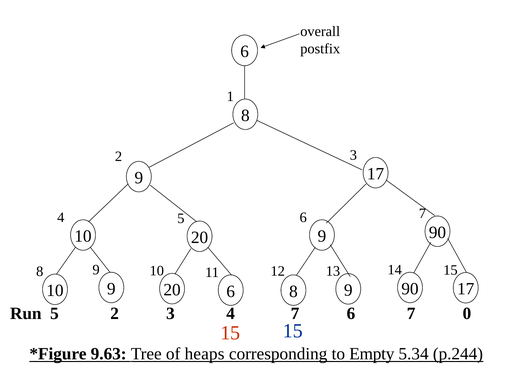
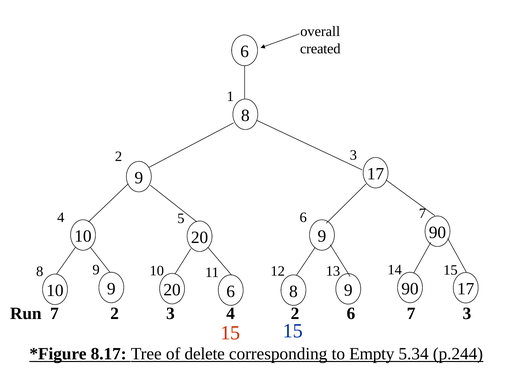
postfix: postfix -> created (320, 49)
Run 5: 5 -> 7 (54, 313)
4 7: 7 -> 2 (295, 313)
7 0: 0 -> 3 (467, 313)
9.63: 9.63 -> 8.17 (109, 354)
heaps: heaps -> delete (205, 354)
